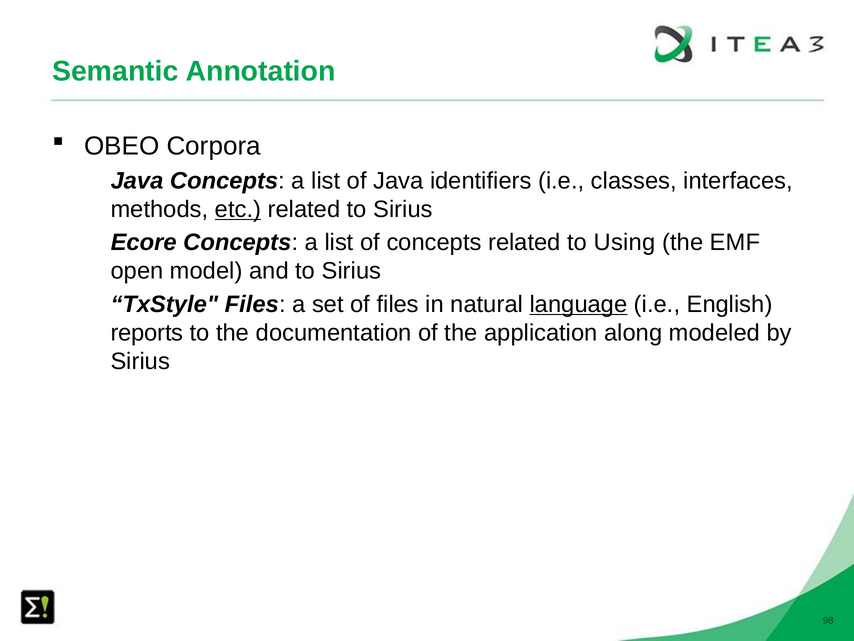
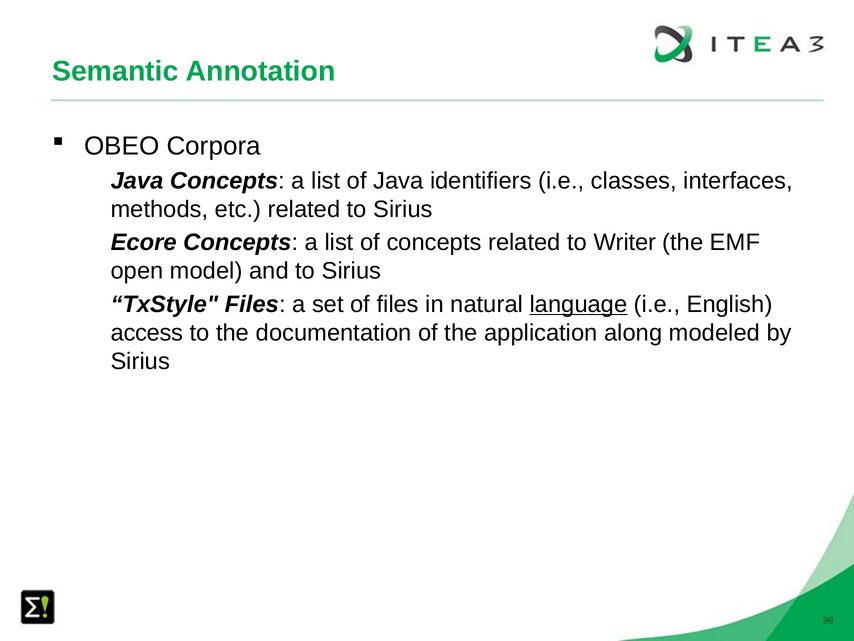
etc underline: present -> none (238, 209)
Using: Using -> Writer (625, 242)
reports: reports -> access (147, 332)
